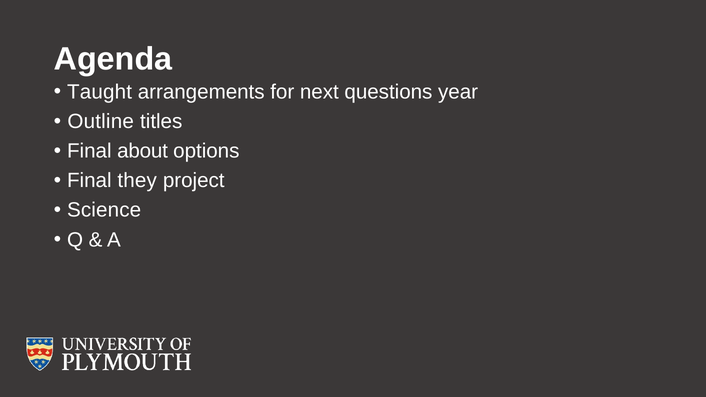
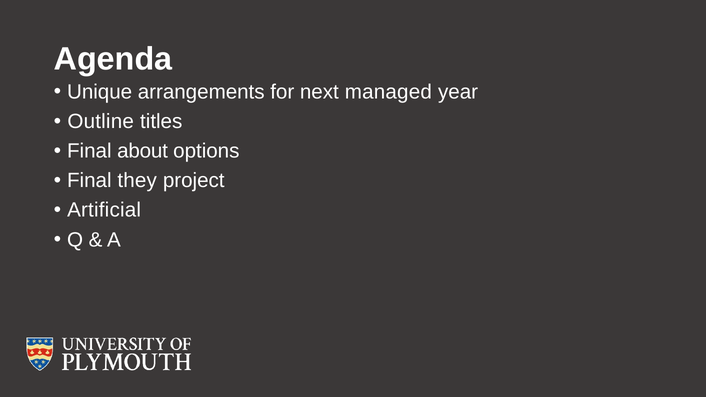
Taught: Taught -> Unique (100, 92)
questions: questions -> managed (388, 92)
Science: Science -> Artificial (104, 210)
